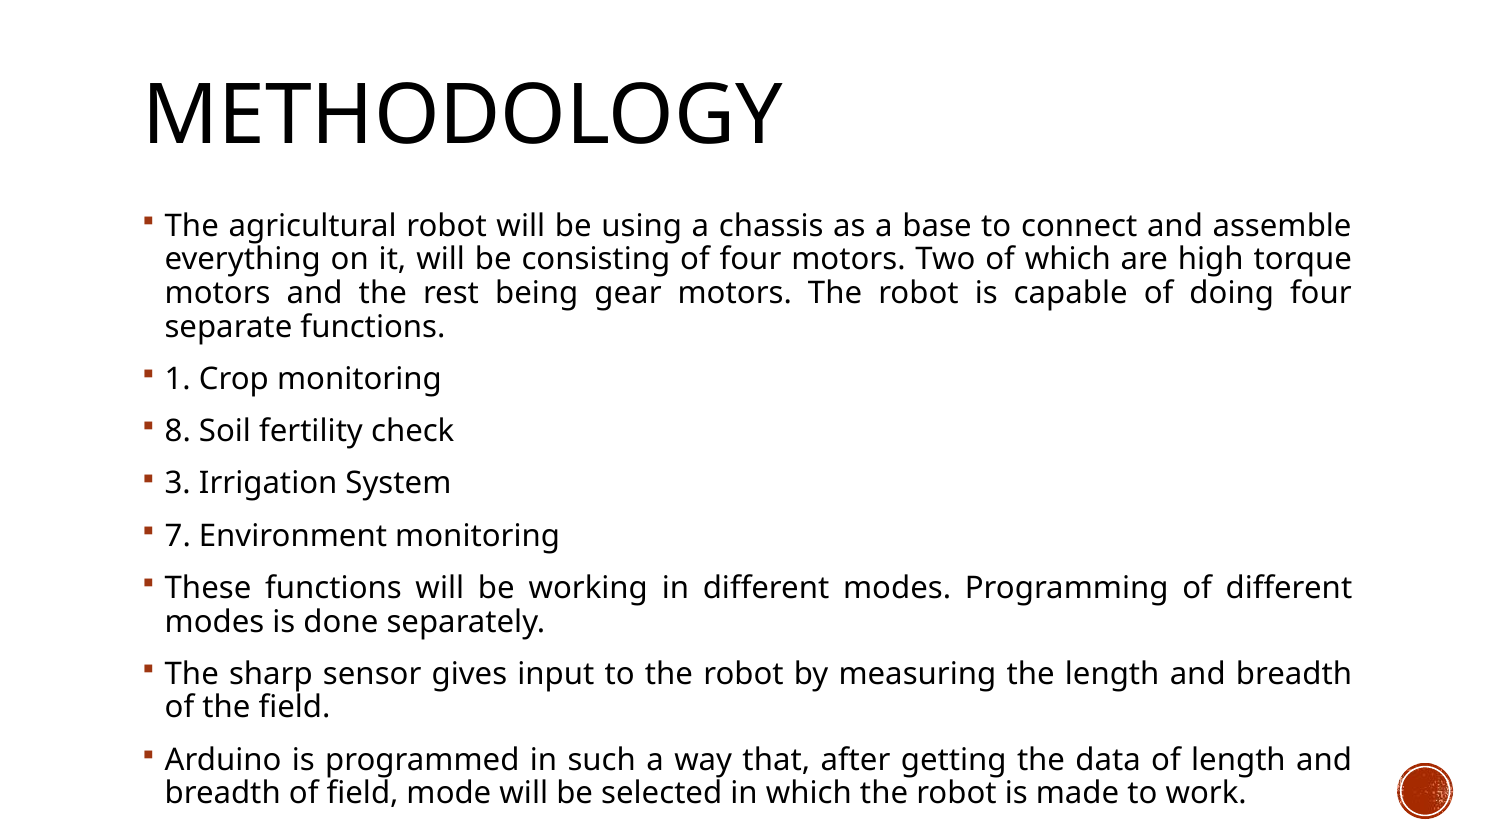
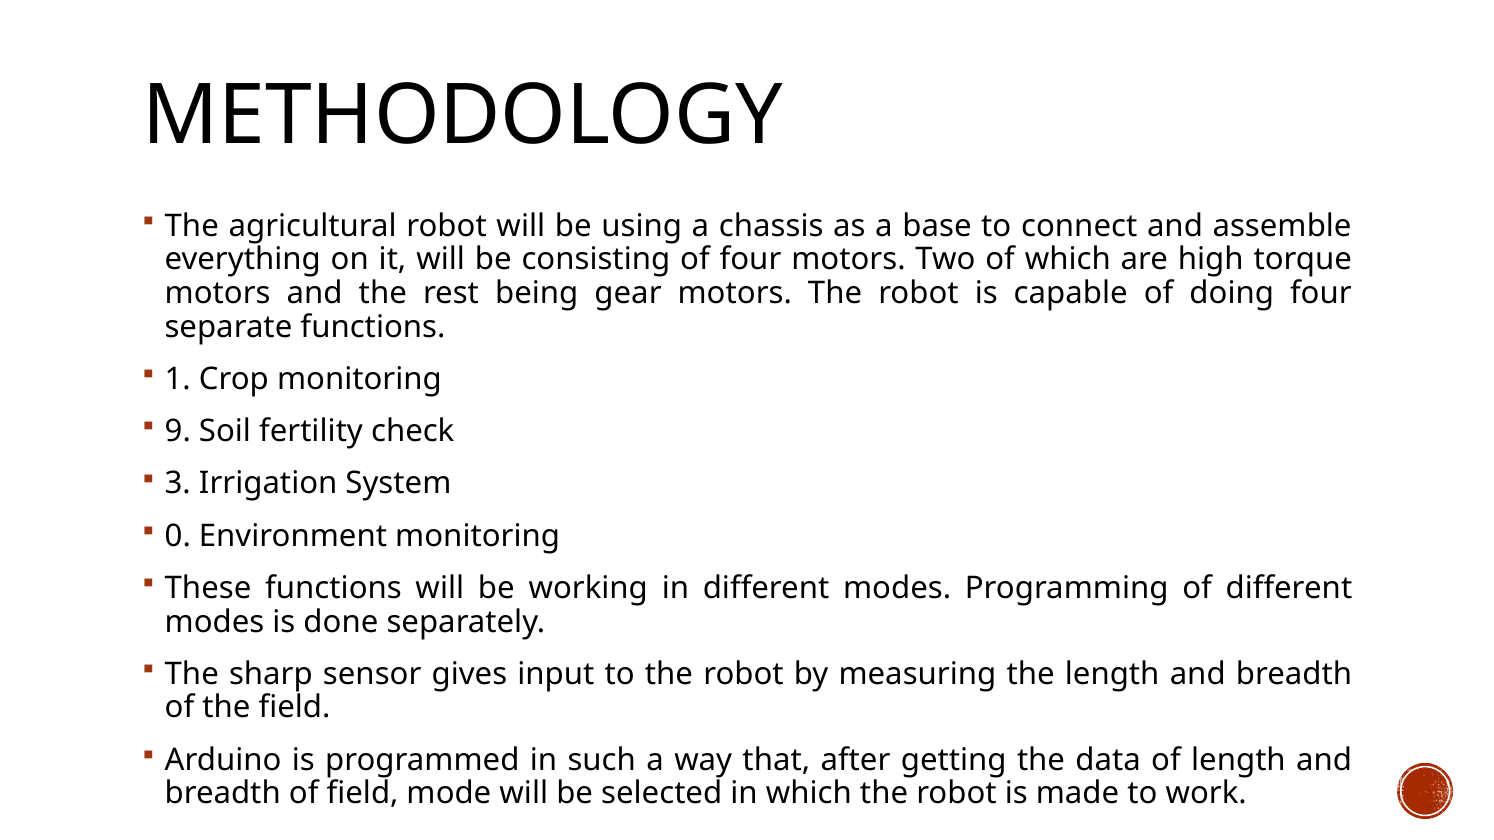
8: 8 -> 9 (178, 432)
7: 7 -> 0 (178, 536)
